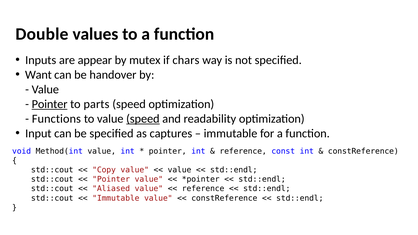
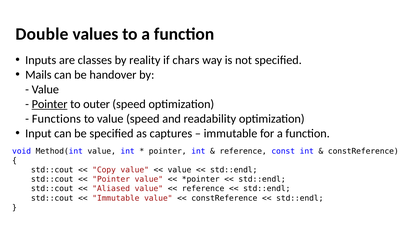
appear: appear -> classes (95, 60)
mutex: mutex -> reality (145, 60)
Want: Want -> Mails (38, 75)
parts: parts -> outer (97, 104)
speed underline: present -> none (143, 119)
